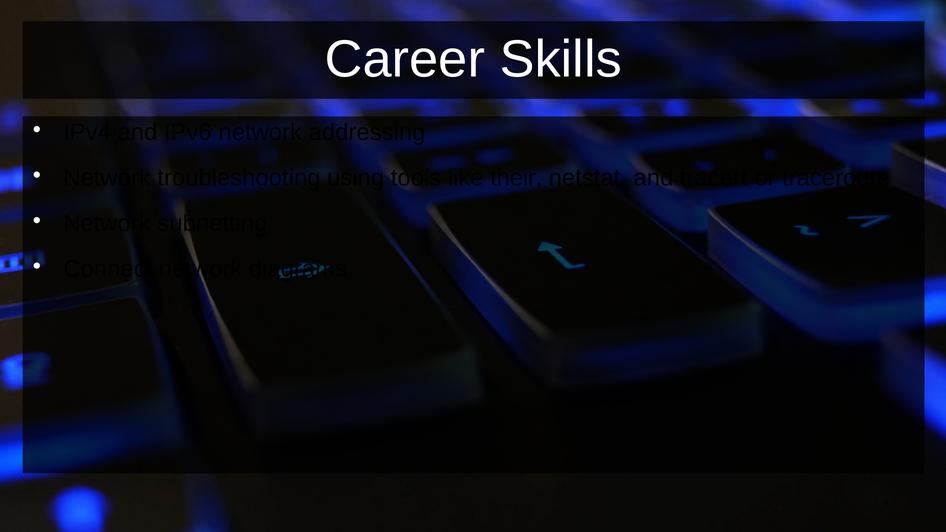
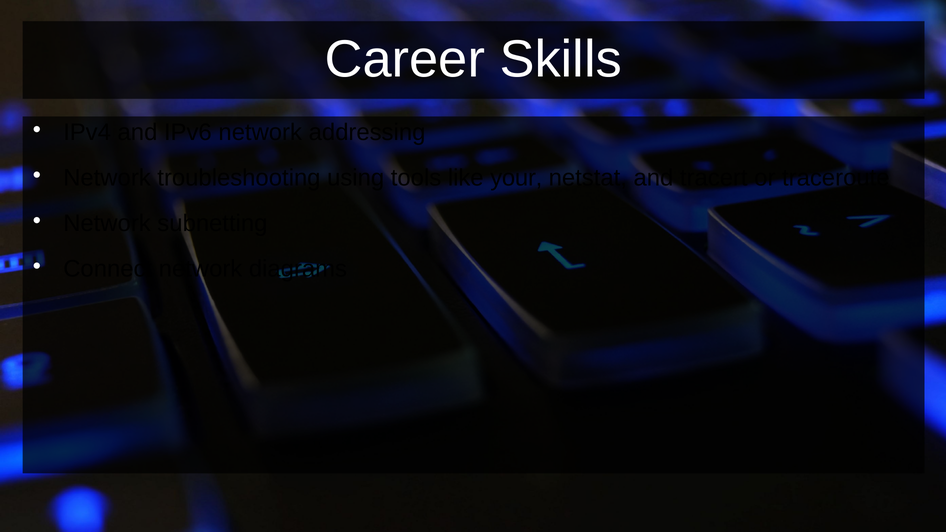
their: their -> your (516, 178)
